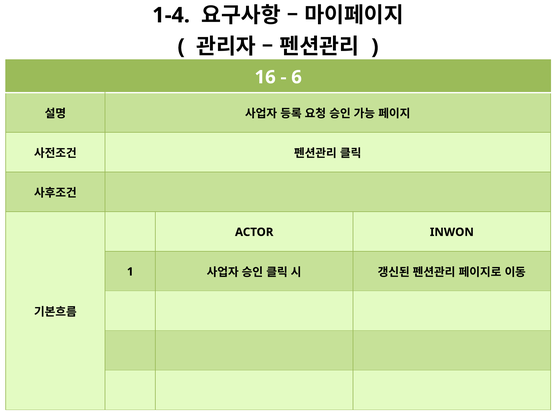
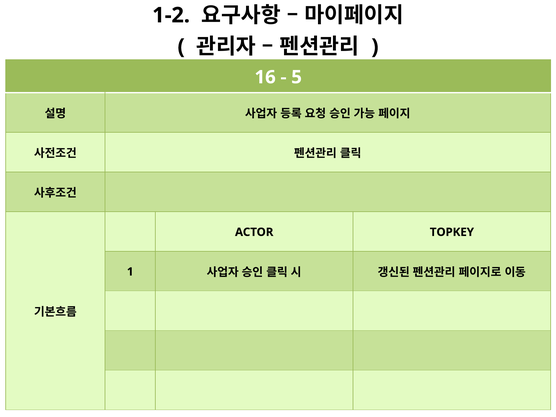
1-4: 1-4 -> 1-2 (171, 15)
6: 6 -> 5 (297, 77)
INWON: INWON -> TOPKEY (452, 232)
